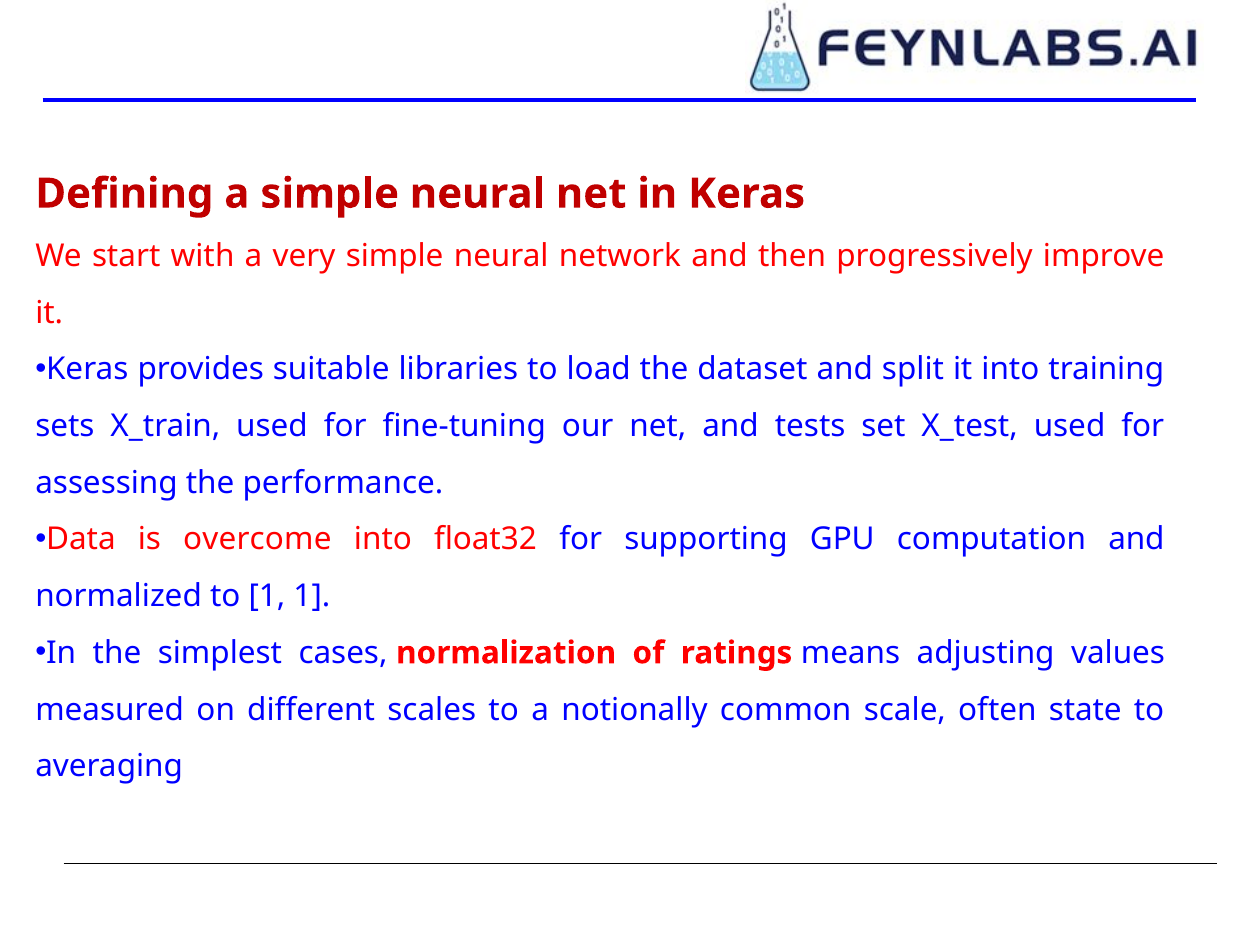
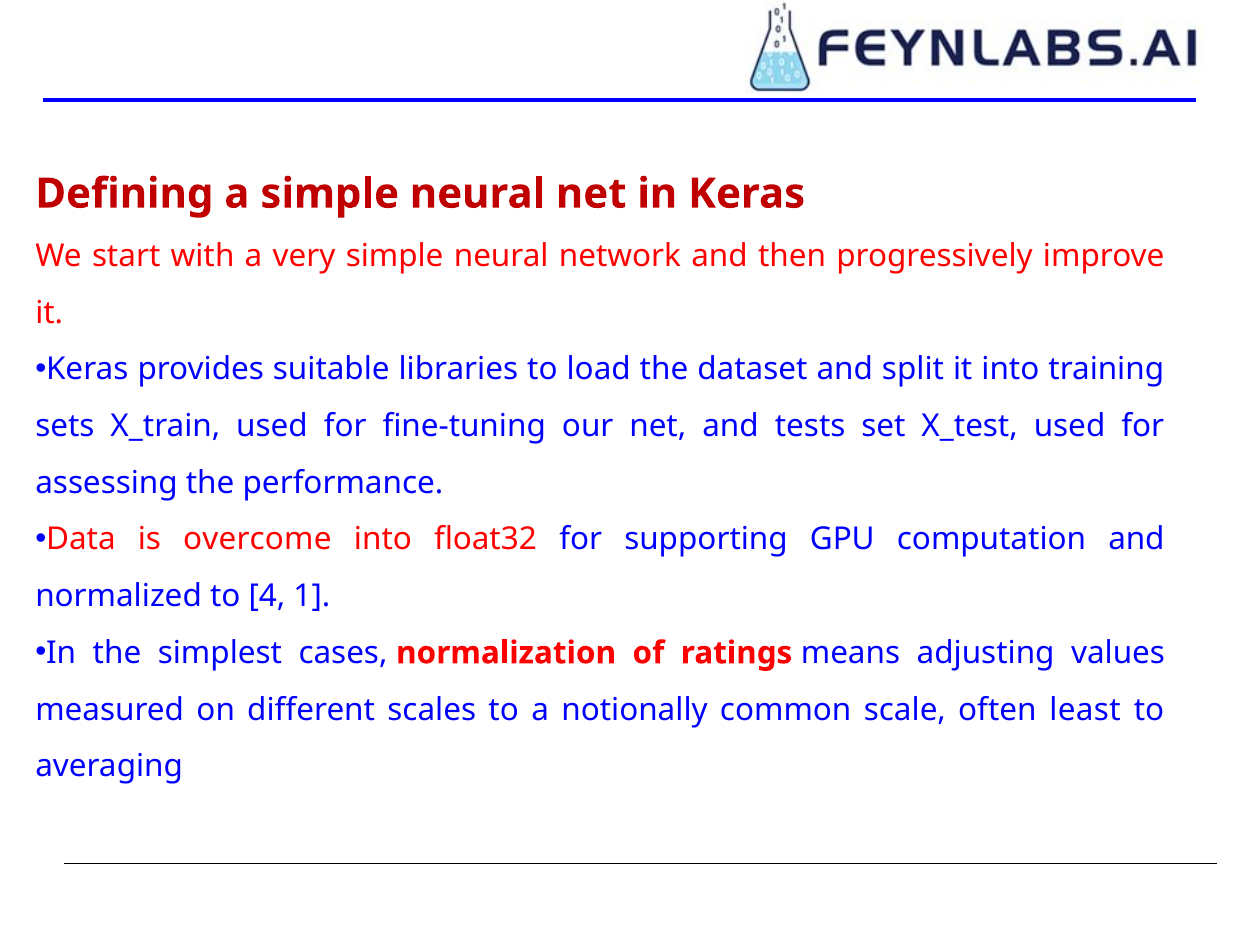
to 1: 1 -> 4 (267, 596)
state: state -> least (1085, 709)
